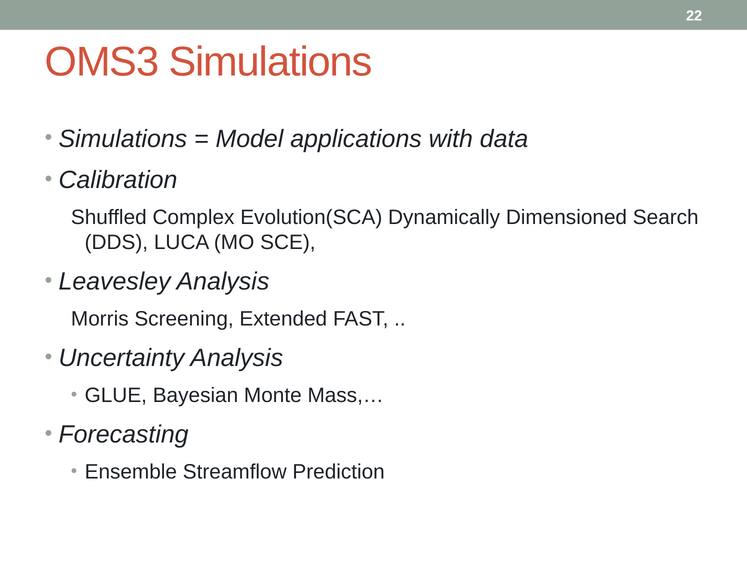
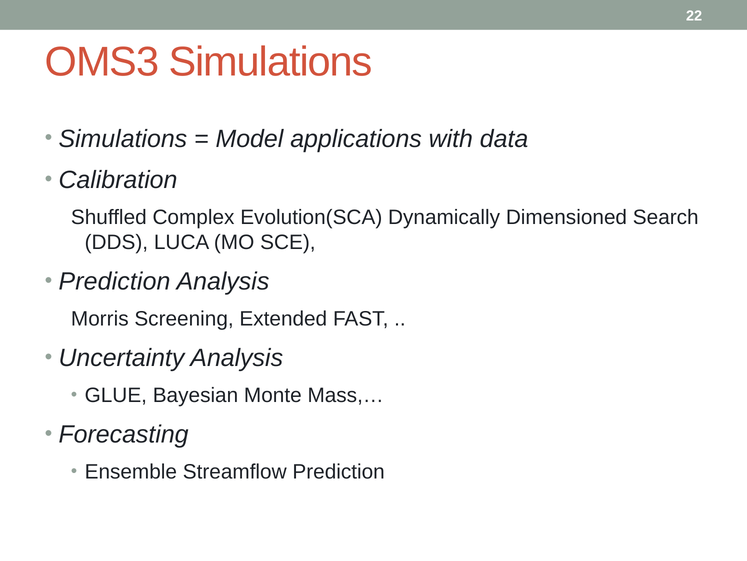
Leavesley: Leavesley -> Prediction (115, 281)
